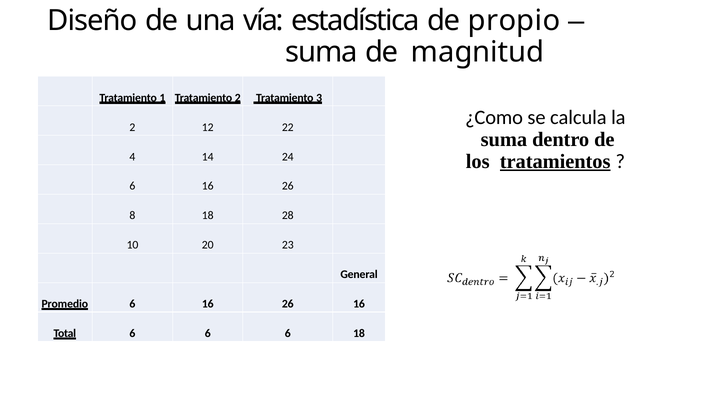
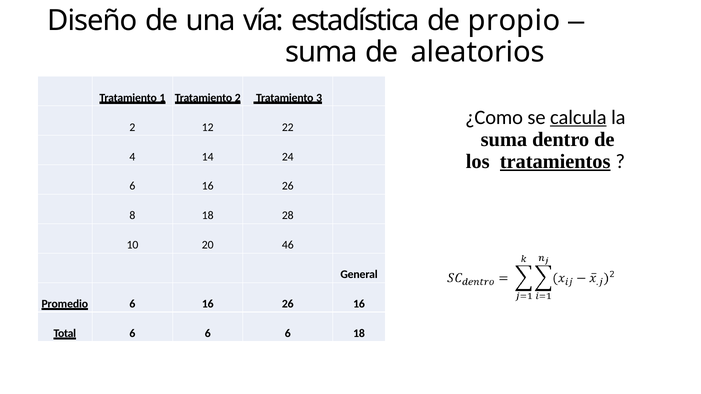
magnitud: magnitud -> aleatorios (478, 52)
calcula underline: none -> present (578, 117)
23: 23 -> 46 (288, 245)
